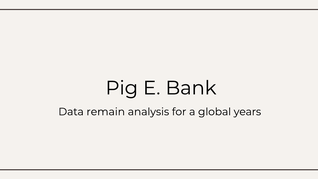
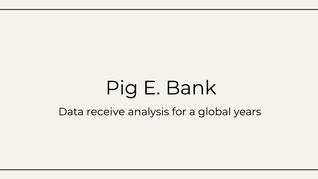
remain: remain -> receive (106, 112)
